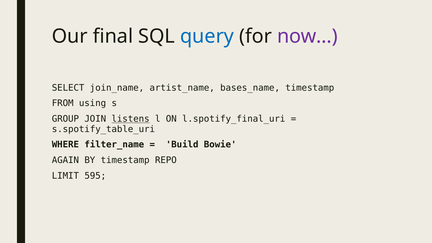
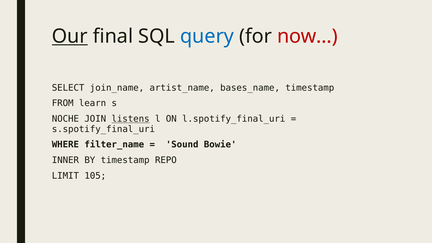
Our underline: none -> present (70, 36)
now… colour: purple -> red (307, 36)
using: using -> learn (93, 103)
GROUP: GROUP -> NOCHE (65, 119)
s.spotify_table_uri: s.spotify_table_uri -> s.spotify_final_uri (103, 129)
Build: Build -> Sound (182, 145)
AGAIN: AGAIN -> INNER (65, 160)
595: 595 -> 105 (95, 176)
